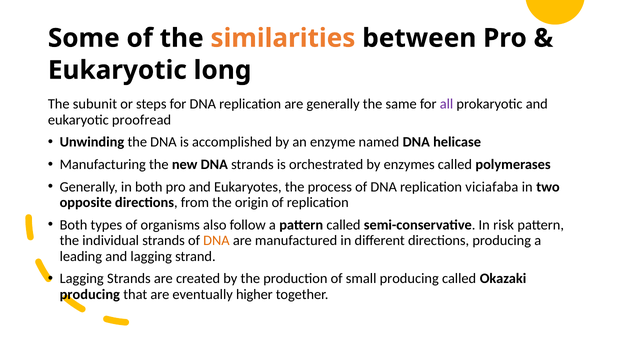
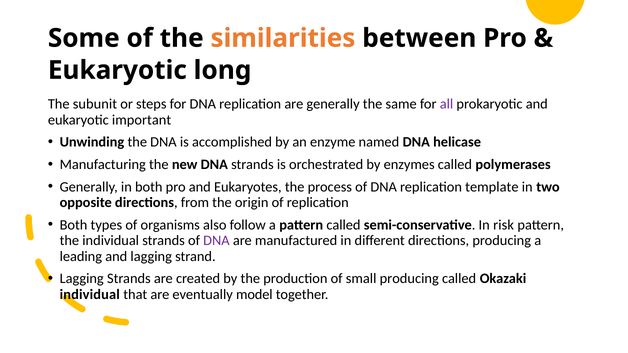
proofread: proofread -> important (142, 120)
viciafaba: viciafaba -> template (492, 187)
DNA colour: orange -> purple (216, 241)
producing: producing -> individual (90, 295)
higher: higher -> model (254, 295)
